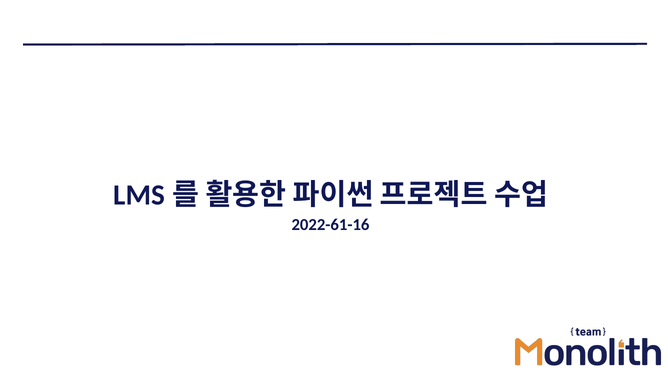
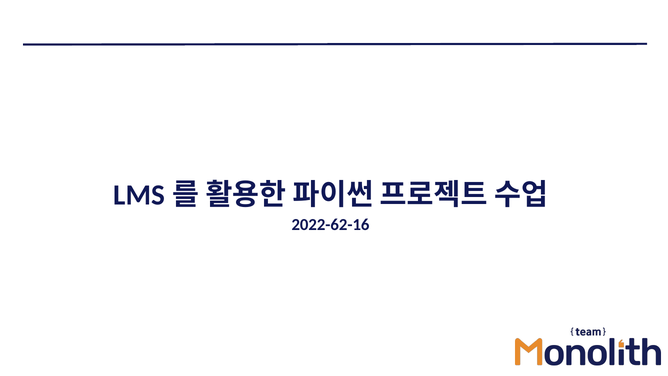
2022-61-16: 2022-61-16 -> 2022-62-16 (330, 225)
